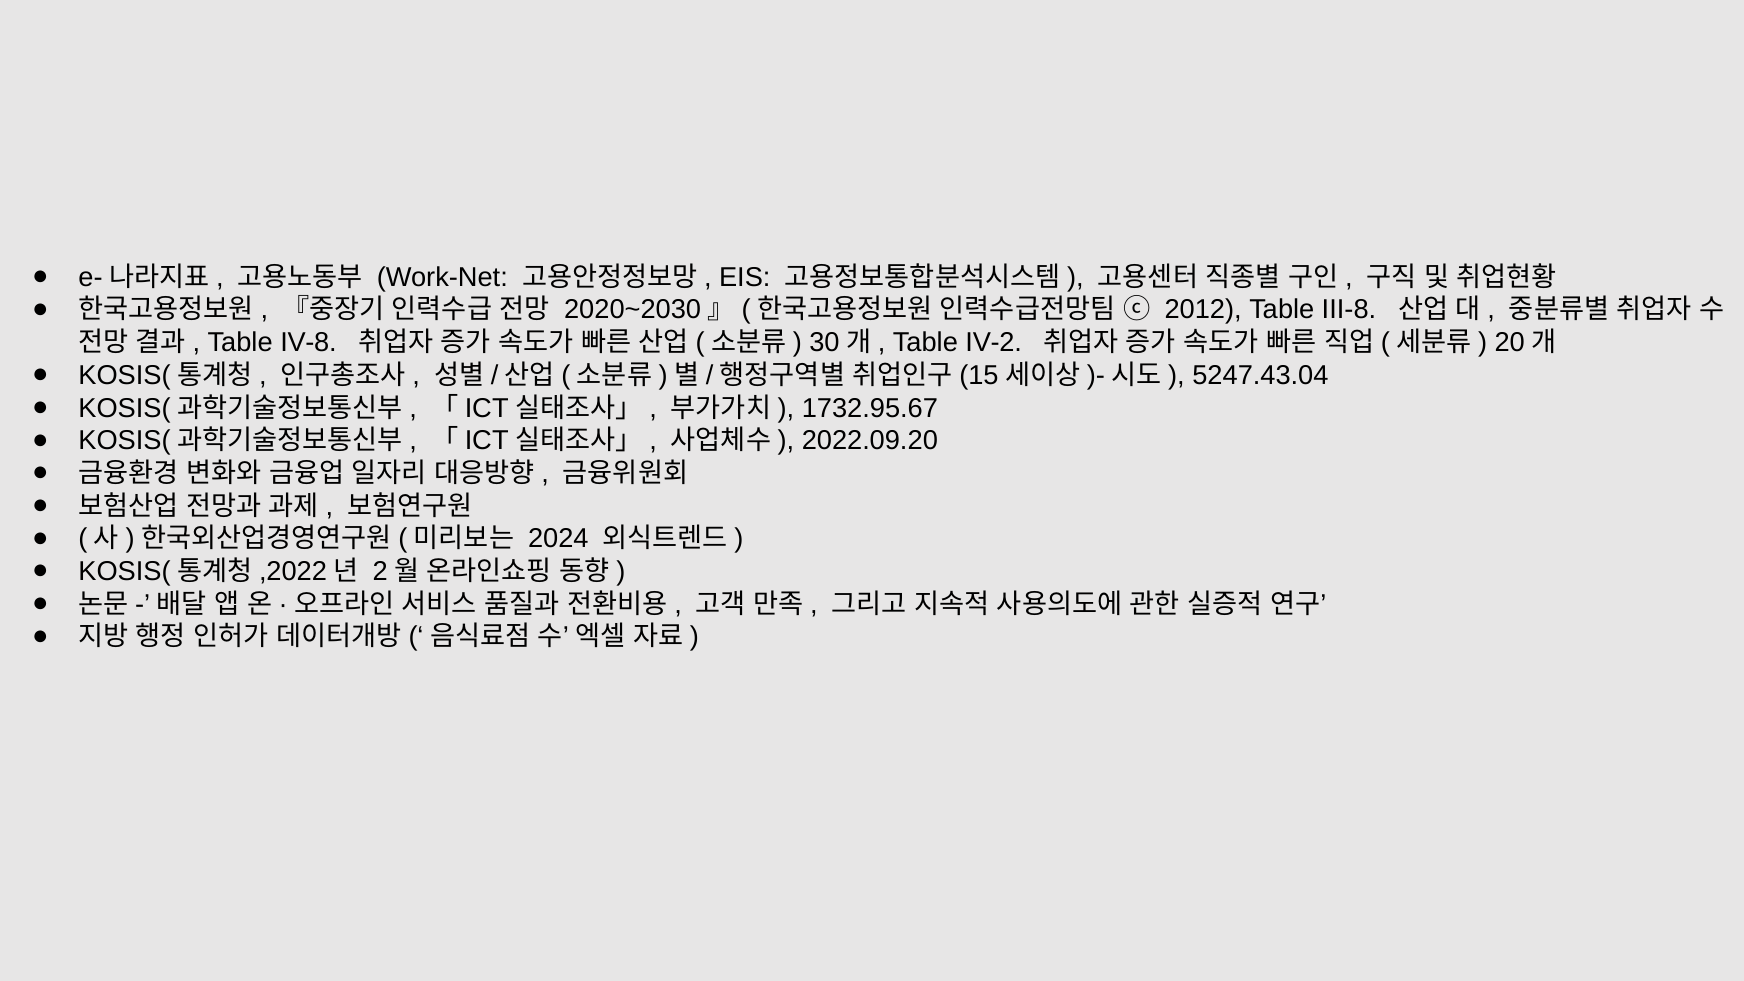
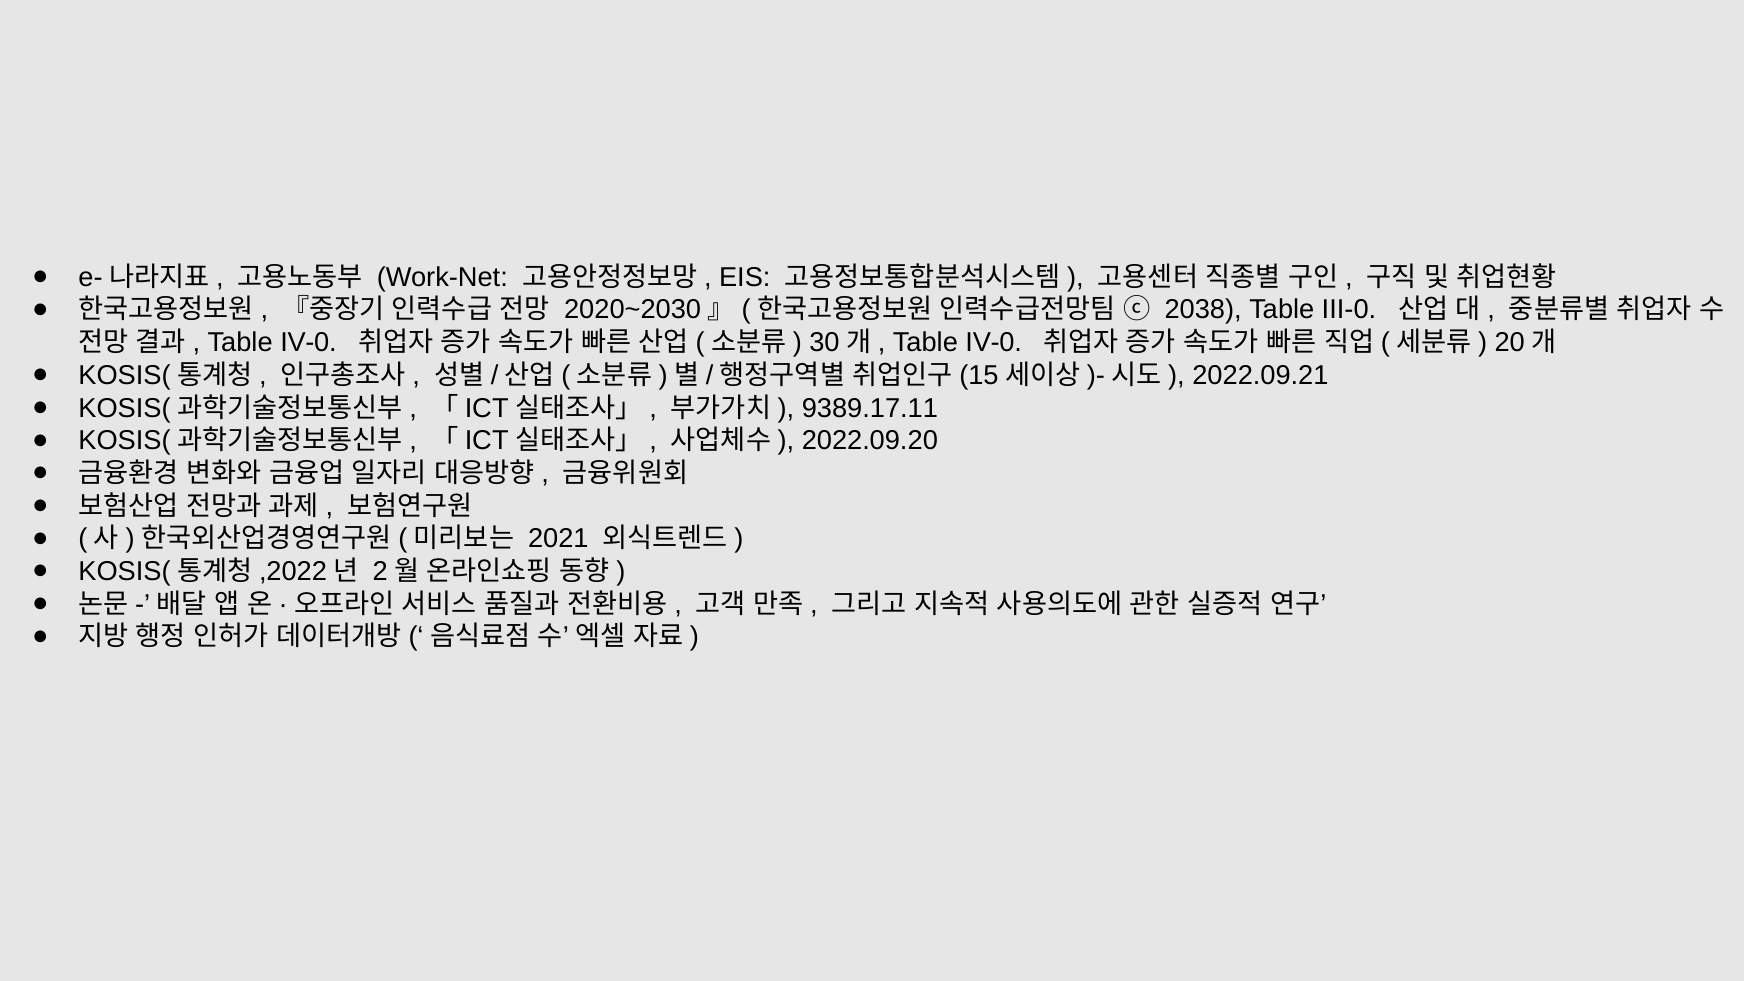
2012: 2012 -> 2038 (1203, 310)
III-8: III-8 -> III-0 (1349, 310)
IV-8: IV-8 -> IV-0 (308, 343)
IV-2: IV-2 -> IV-0 (994, 343)
5247.43.04: 5247.43.04 -> 2022.09.21 (1260, 375)
1732.95.67: 1732.95.67 -> 9389.17.11 (870, 408)
2024: 2024 -> 2021 (558, 539)
